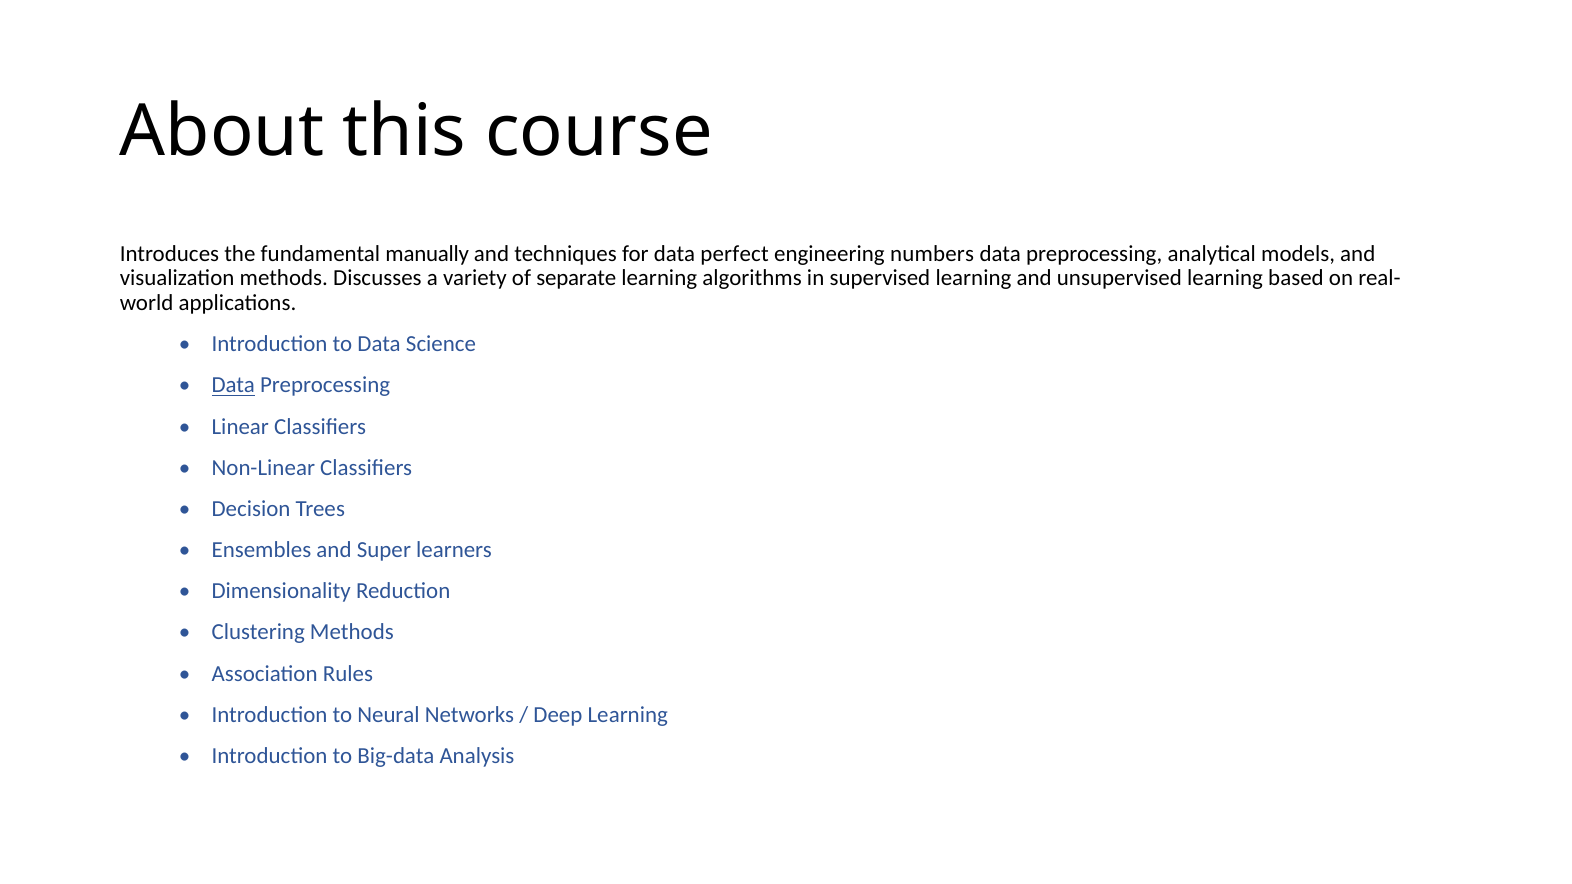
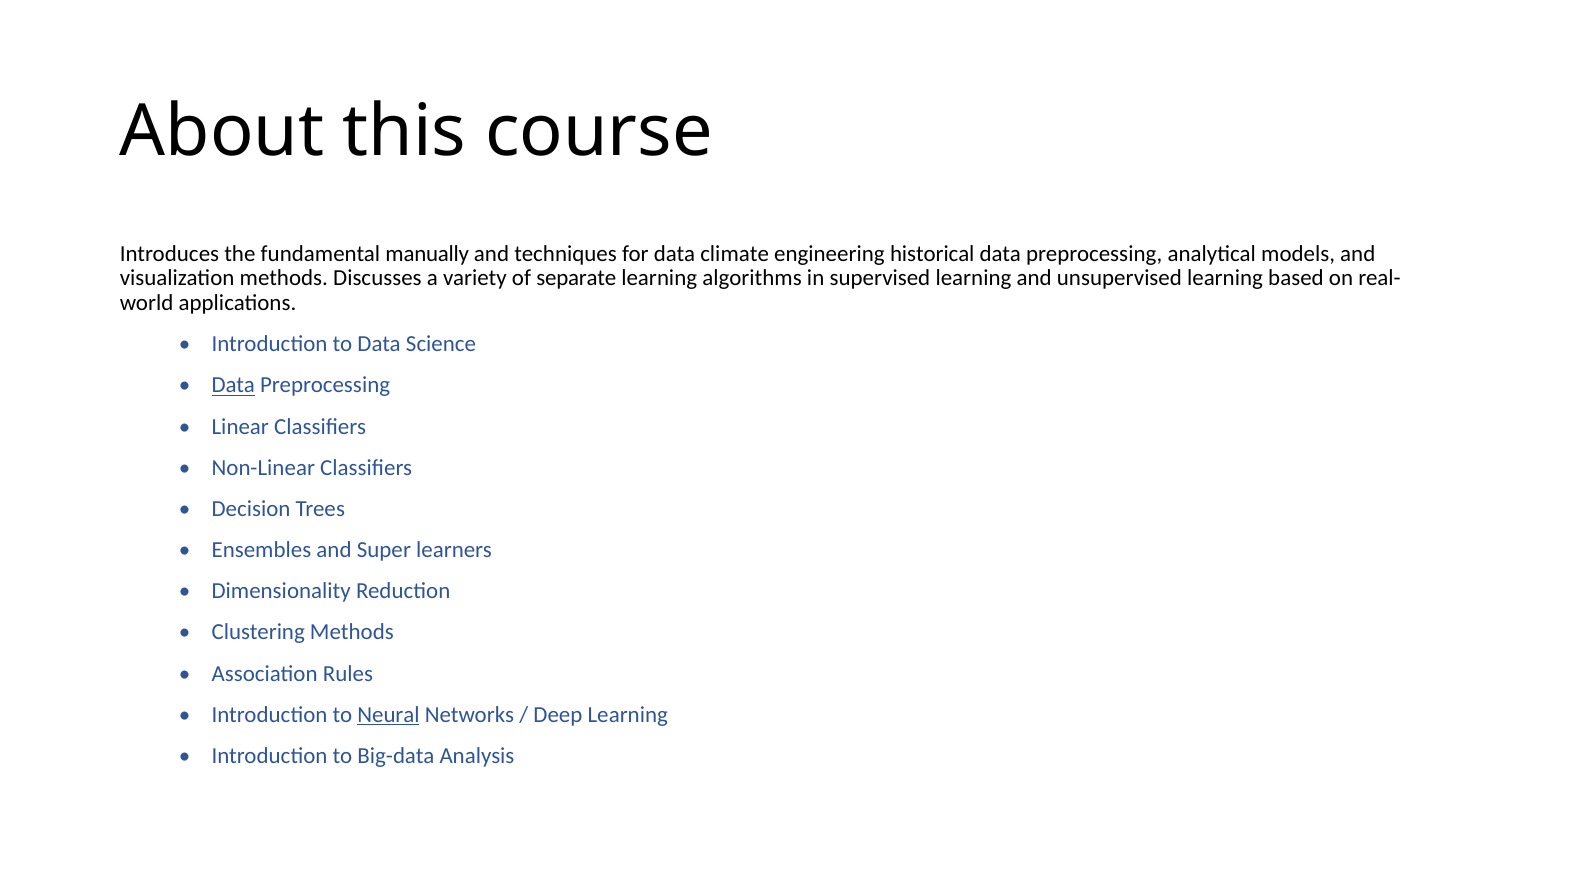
perfect: perfect -> climate (735, 254)
numbers: numbers -> historical (932, 254)
Neural underline: none -> present (389, 715)
